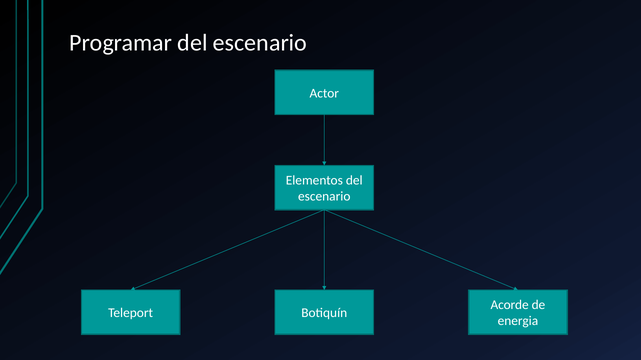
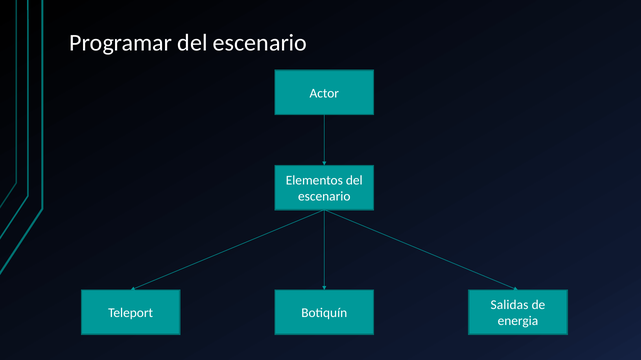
Acorde: Acorde -> Salidas (509, 306)
